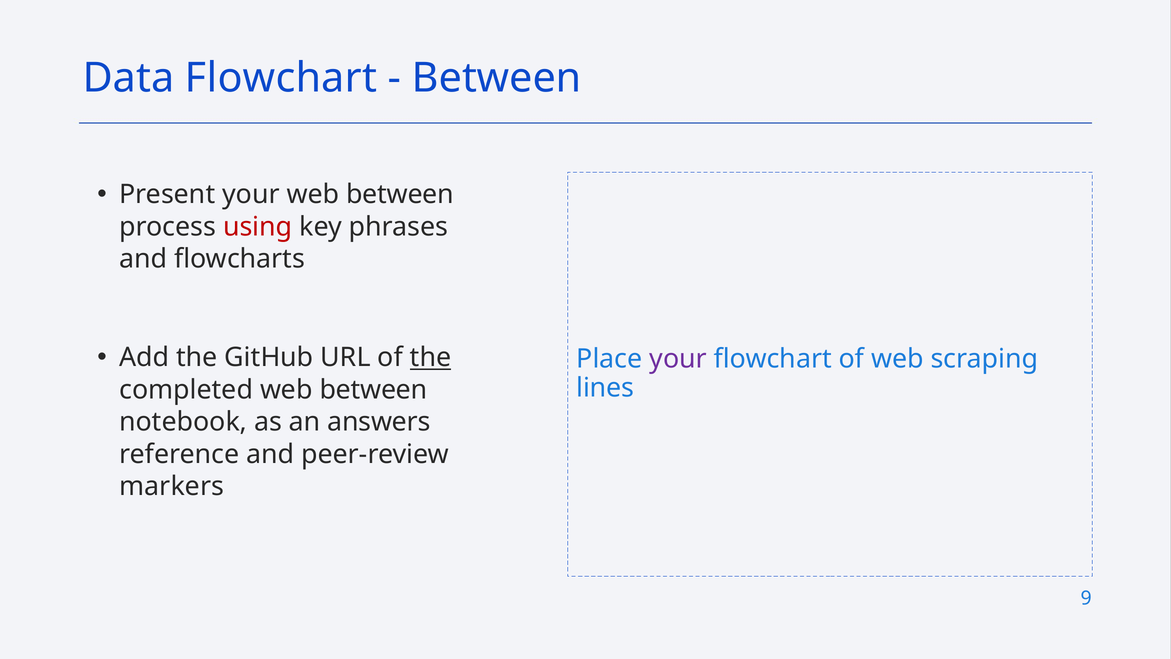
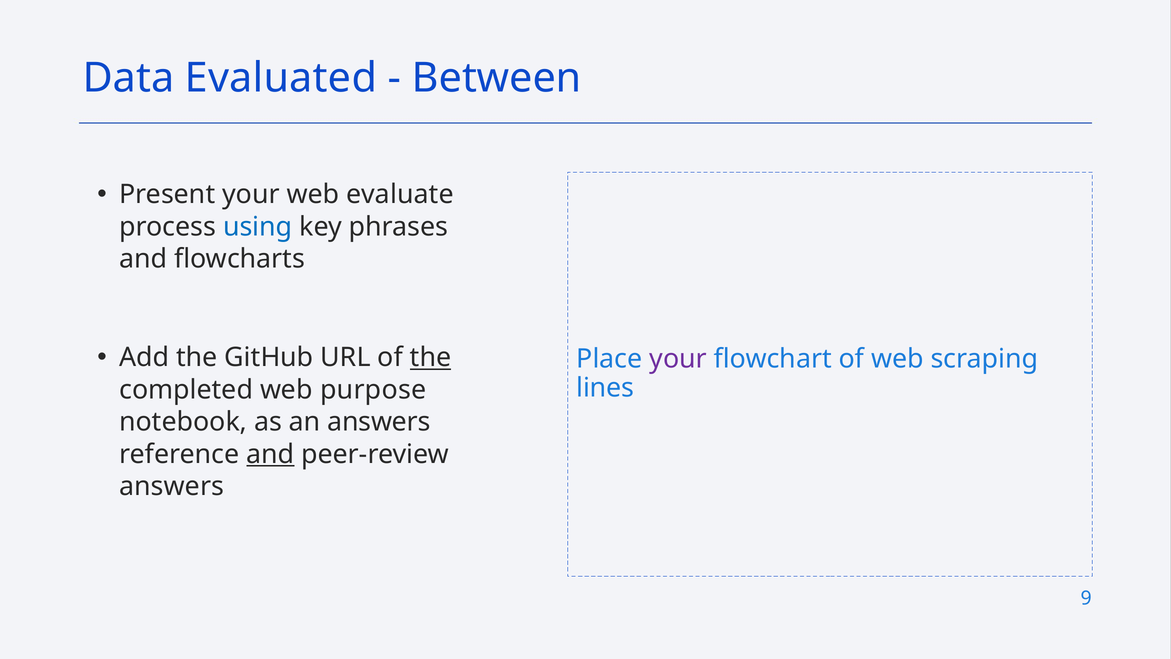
Data Flowchart: Flowchart -> Evaluated (281, 78)
your web between: between -> evaluate (400, 195)
using colour: red -> blue (258, 227)
completed web between: between -> purpose (373, 390)
and underline: none -> present (270, 454)
markers: markers -> answers (172, 486)
